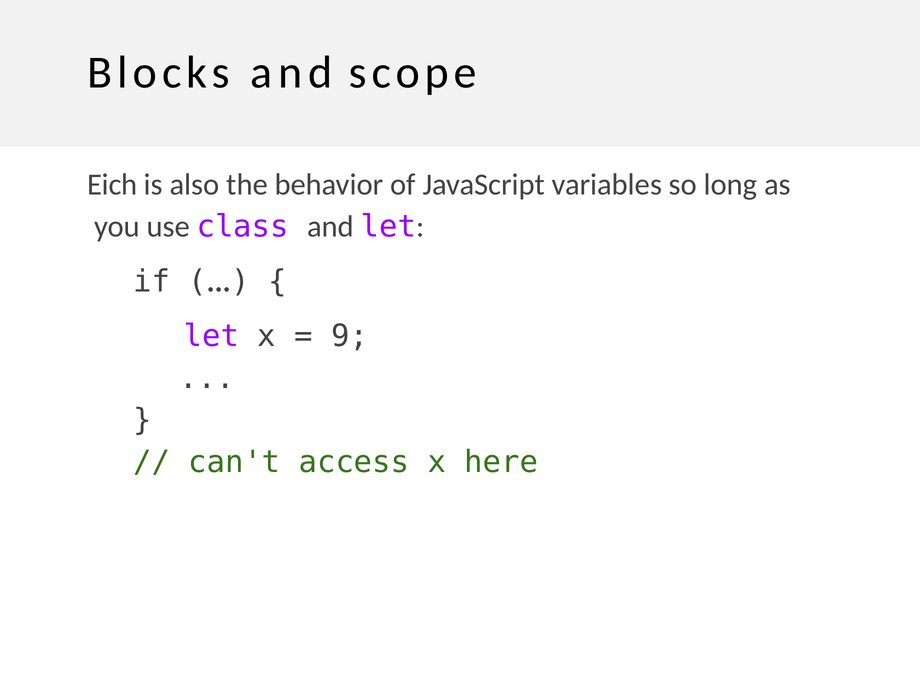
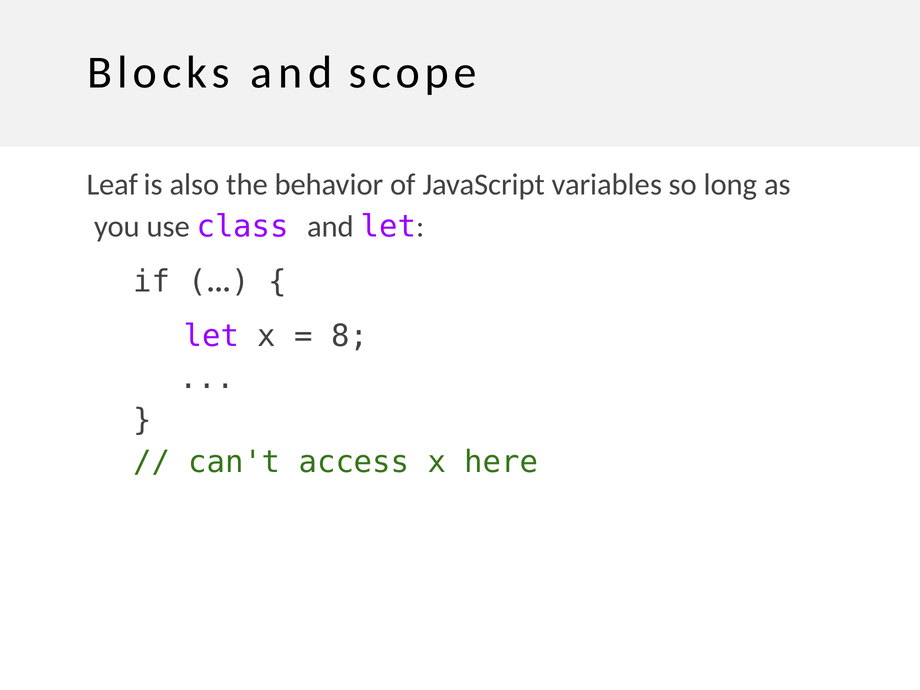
Eich: Eich -> Leaf (112, 185)
9: 9 -> 8 (350, 336)
